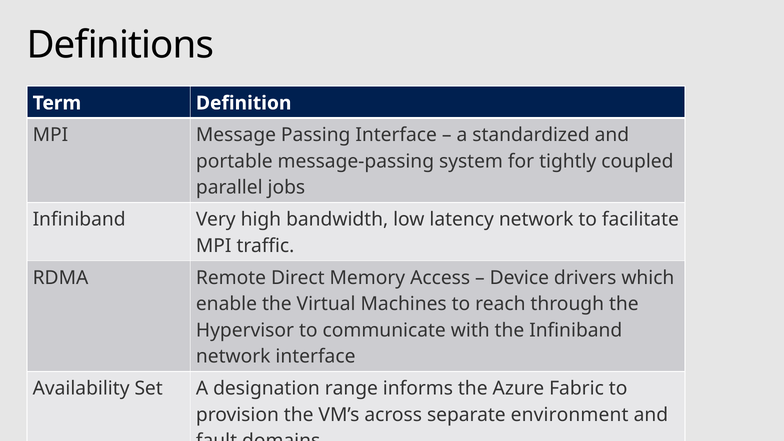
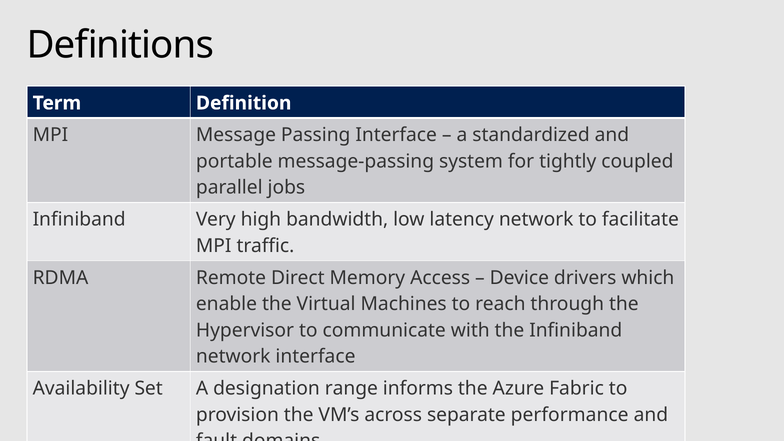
environment: environment -> performance (570, 415)
